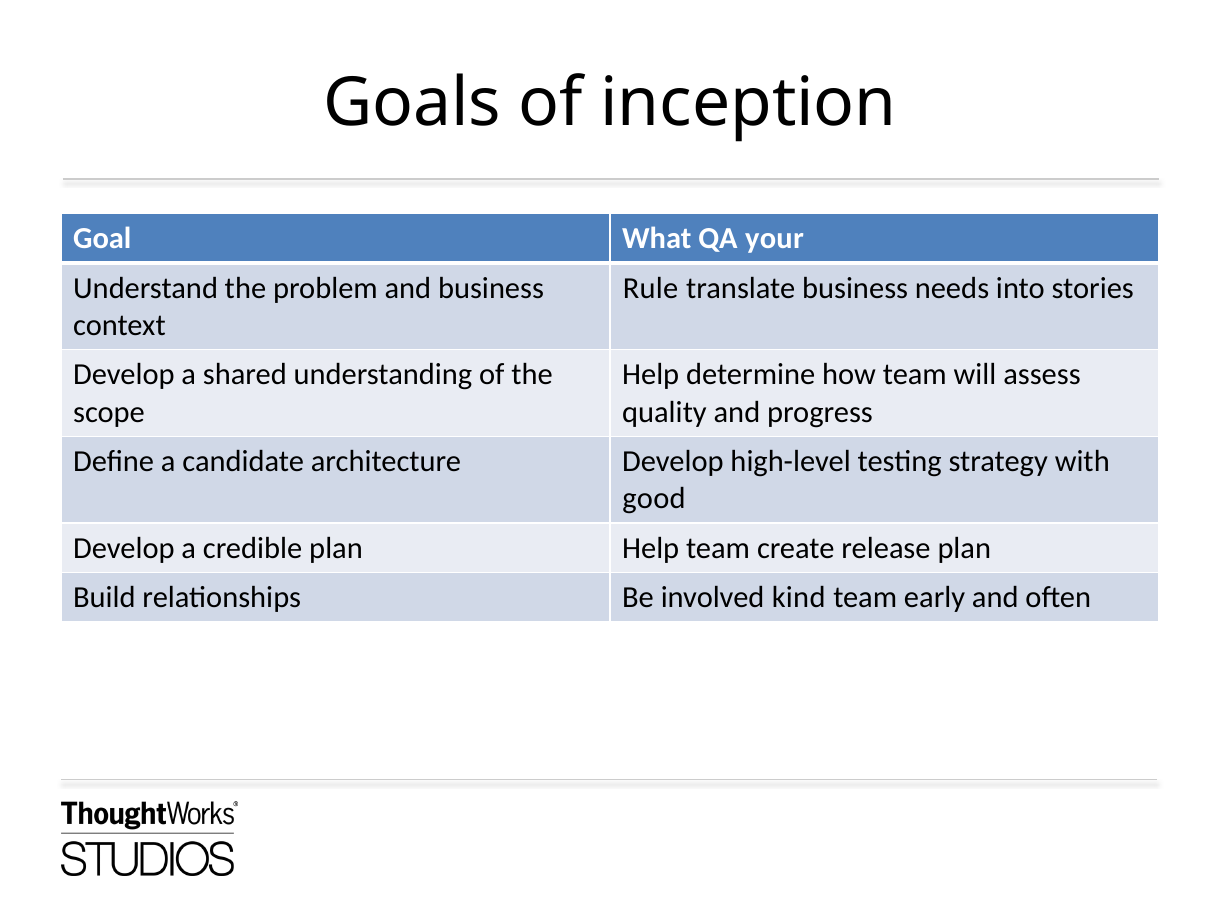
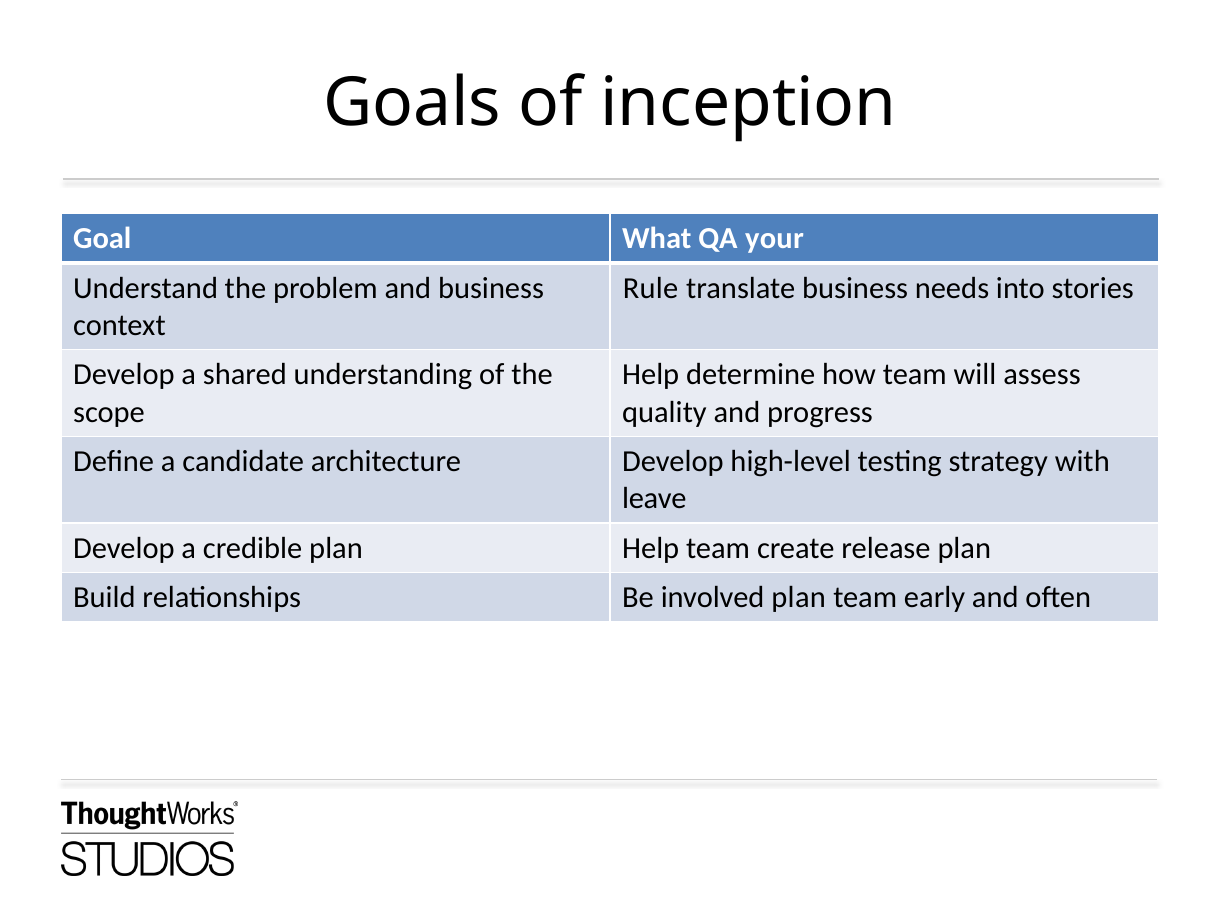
good: good -> leave (654, 499)
involved kind: kind -> plan (799, 598)
